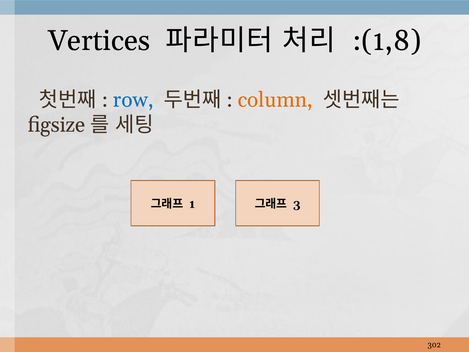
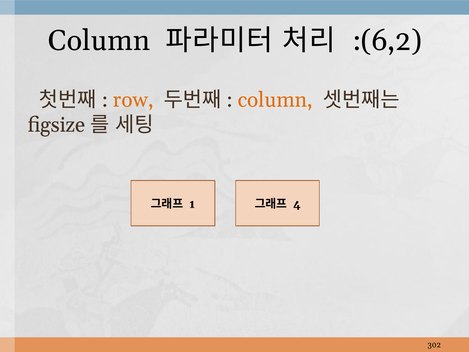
Vertices: Vertices -> Column (99, 41)
:(1,8: :(1,8 -> :(6,2 (387, 41)
row colour: blue -> orange (133, 100)
3: 3 -> 4 (297, 204)
